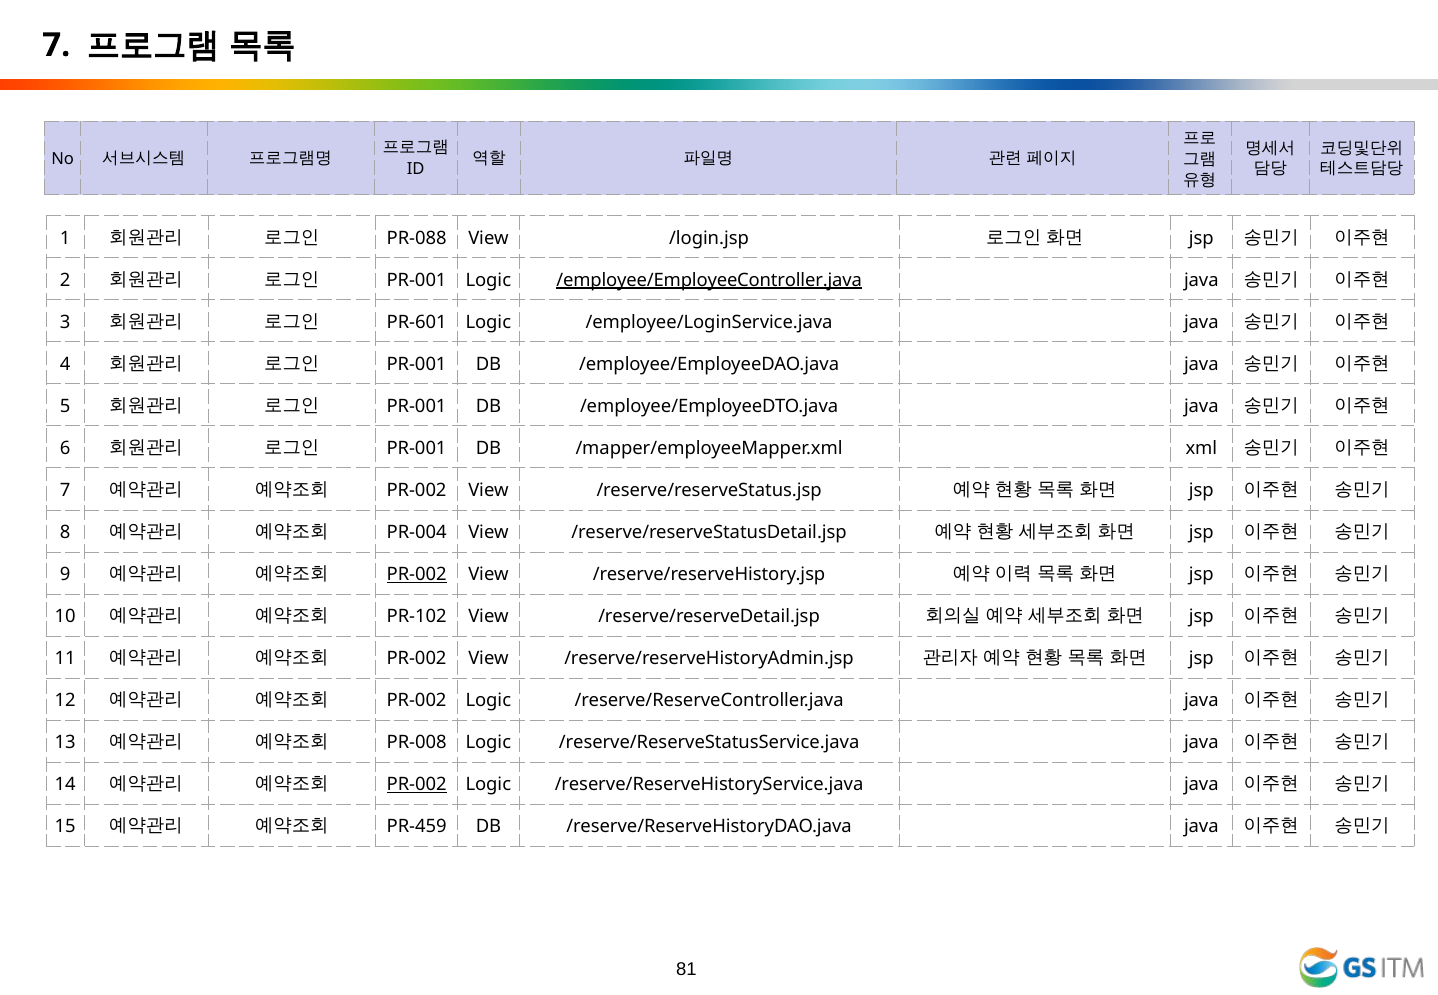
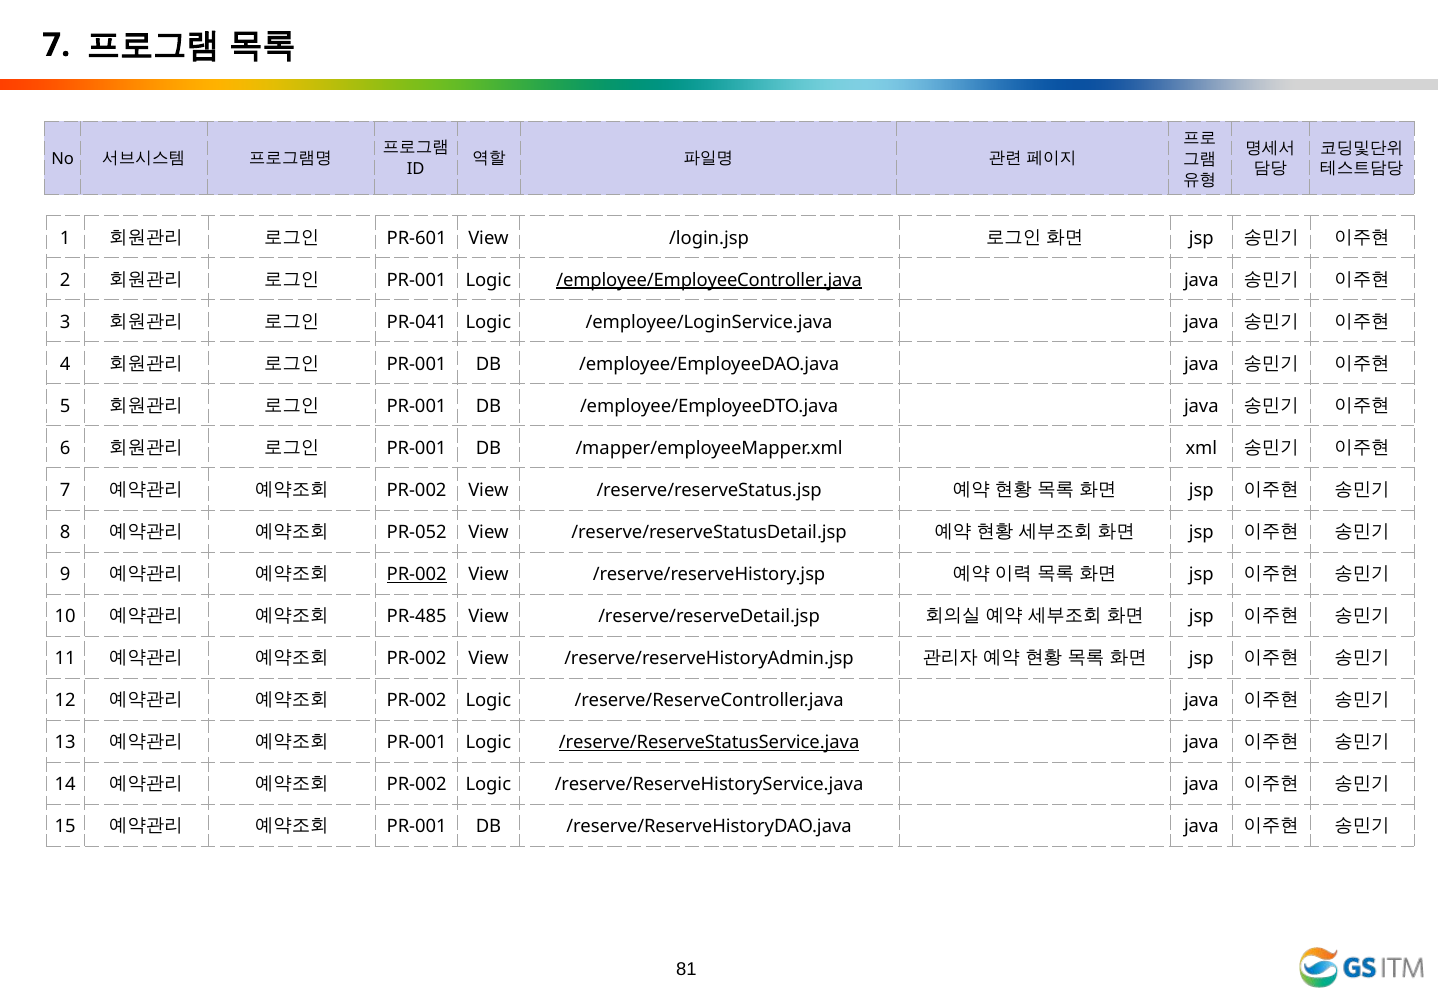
PR-088: PR-088 -> PR-601 (417, 238)
PR-601: PR-601 -> PR-041 (417, 322)
PR-004: PR-004 -> PR-052 (417, 533)
PR-102: PR-102 -> PR-485 (417, 617)
PR-008: PR-008 -> PR-001 (417, 743)
/reserve/ReserveStatusService.java underline: none -> present (709, 743)
PR-002 underline: present -> none (417, 785)
PR-459: PR-459 -> PR-001 (417, 827)
